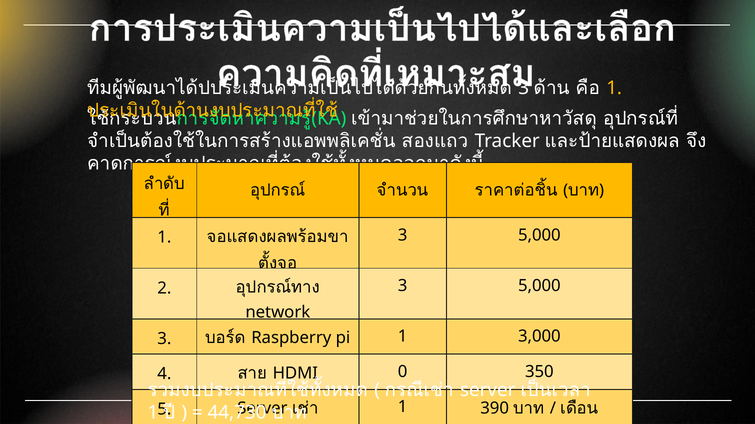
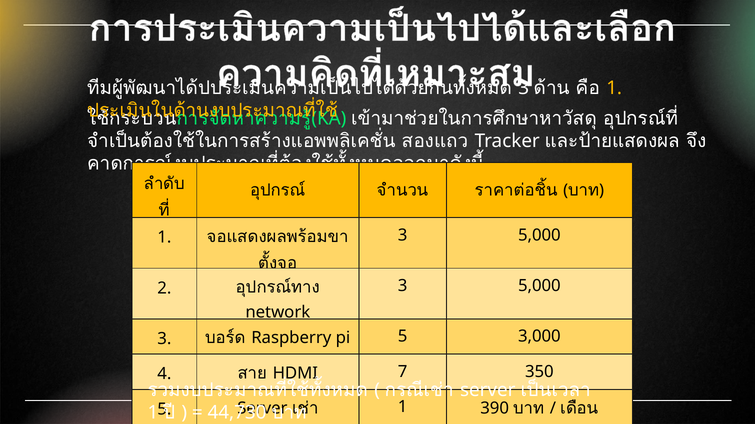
pi 1: 1 -> 5 (403, 337)
0: 0 -> 7 (403, 372)
